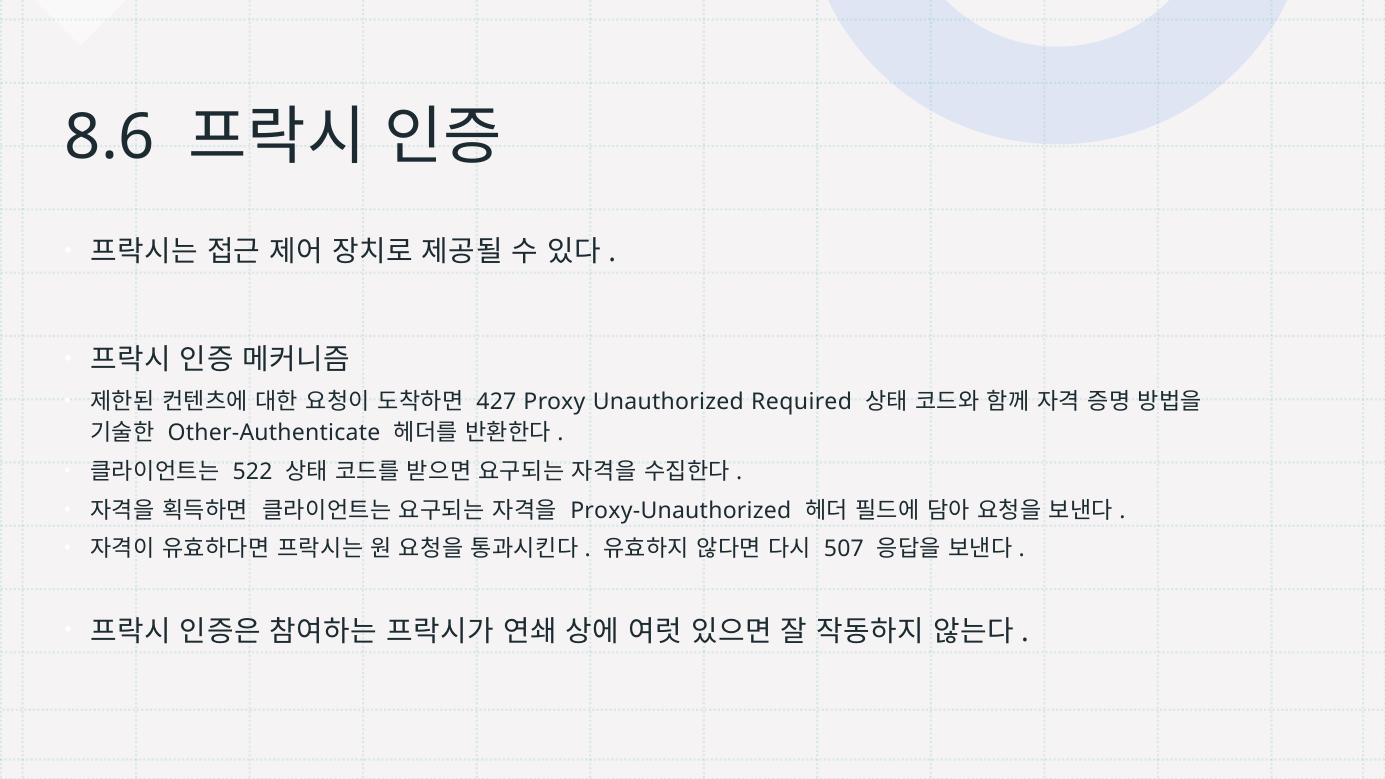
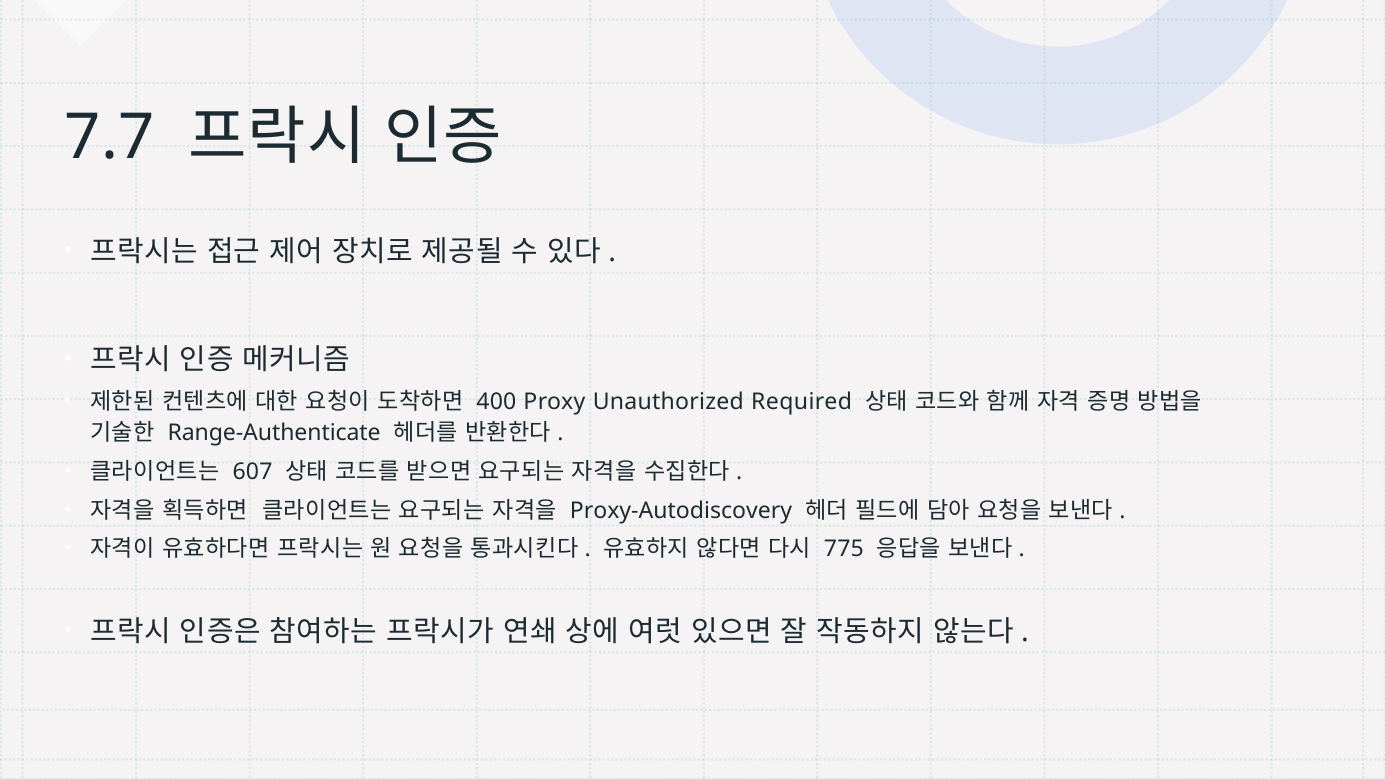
8.6: 8.6 -> 7.7 (110, 138)
427: 427 -> 400 (496, 402)
Other-Authenticate: Other-Authenticate -> Range-Authenticate (274, 433)
522: 522 -> 607 (253, 472)
Proxy-Unauthorized: Proxy-Unauthorized -> Proxy-Autodiscovery (681, 511)
507: 507 -> 775 (844, 549)
